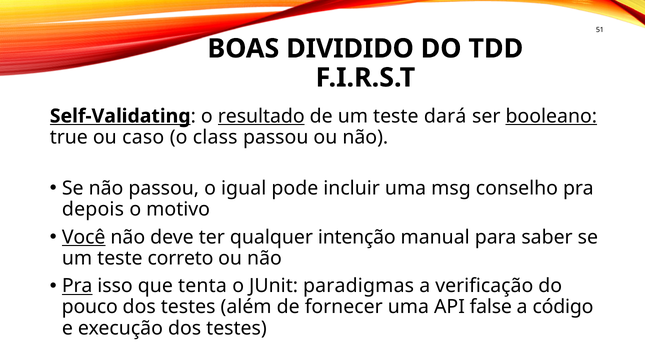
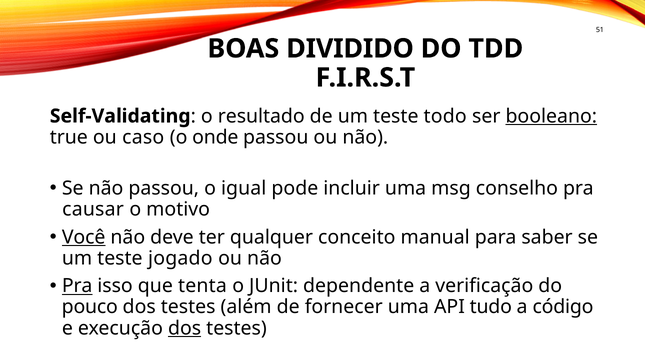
Self-Validating underline: present -> none (120, 116)
resultado underline: present -> none (261, 116)
dará: dará -> todo (445, 116)
class: class -> onde (215, 137)
depois: depois -> causar (93, 209)
intenção: intenção -> conceito (357, 237)
correto: correto -> jogado (180, 258)
paradigmas: paradigmas -> dependente (359, 286)
false: false -> tudo (491, 307)
dos underline: none -> present (185, 328)
